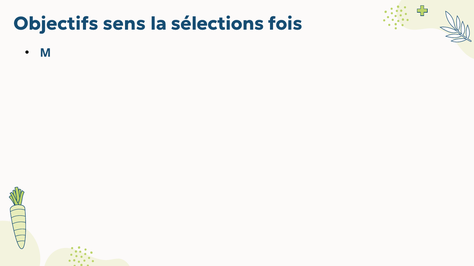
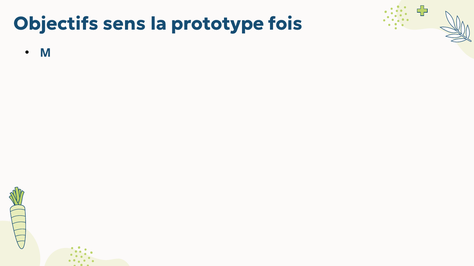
sélections: sélections -> prototype (217, 24)
